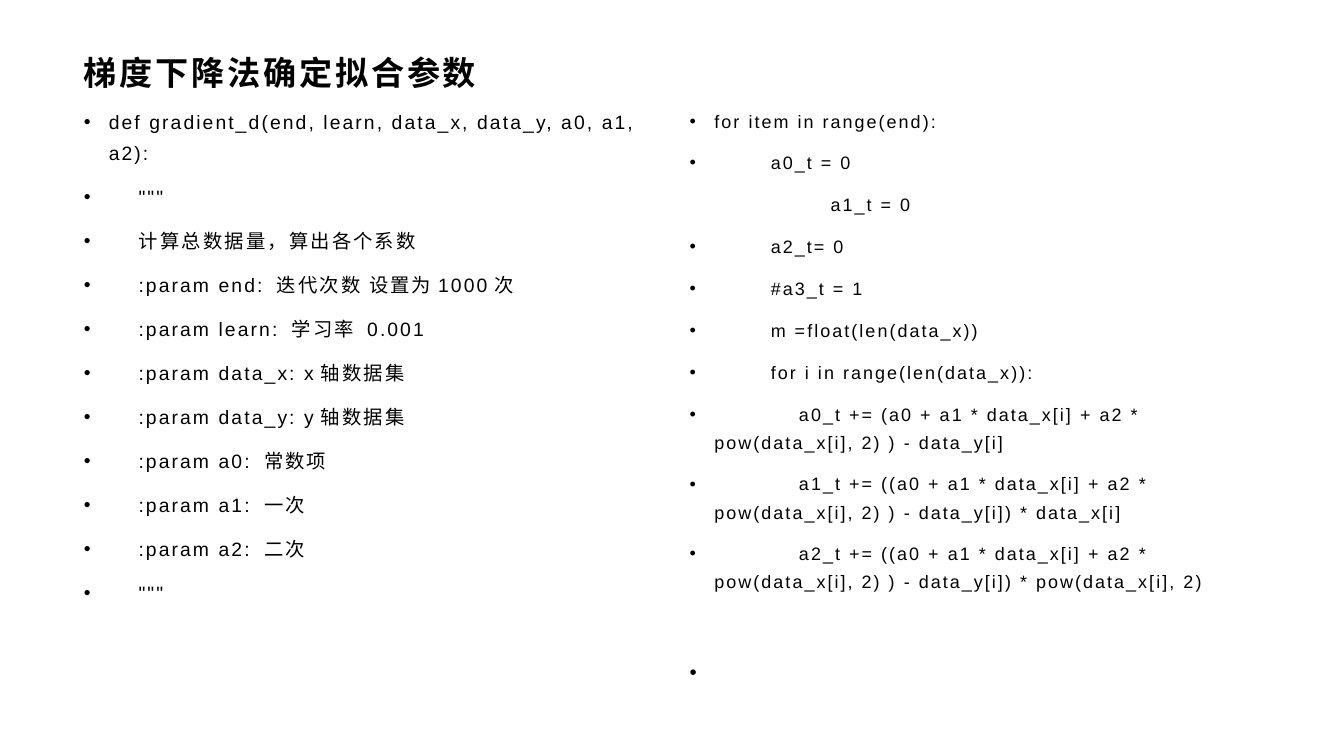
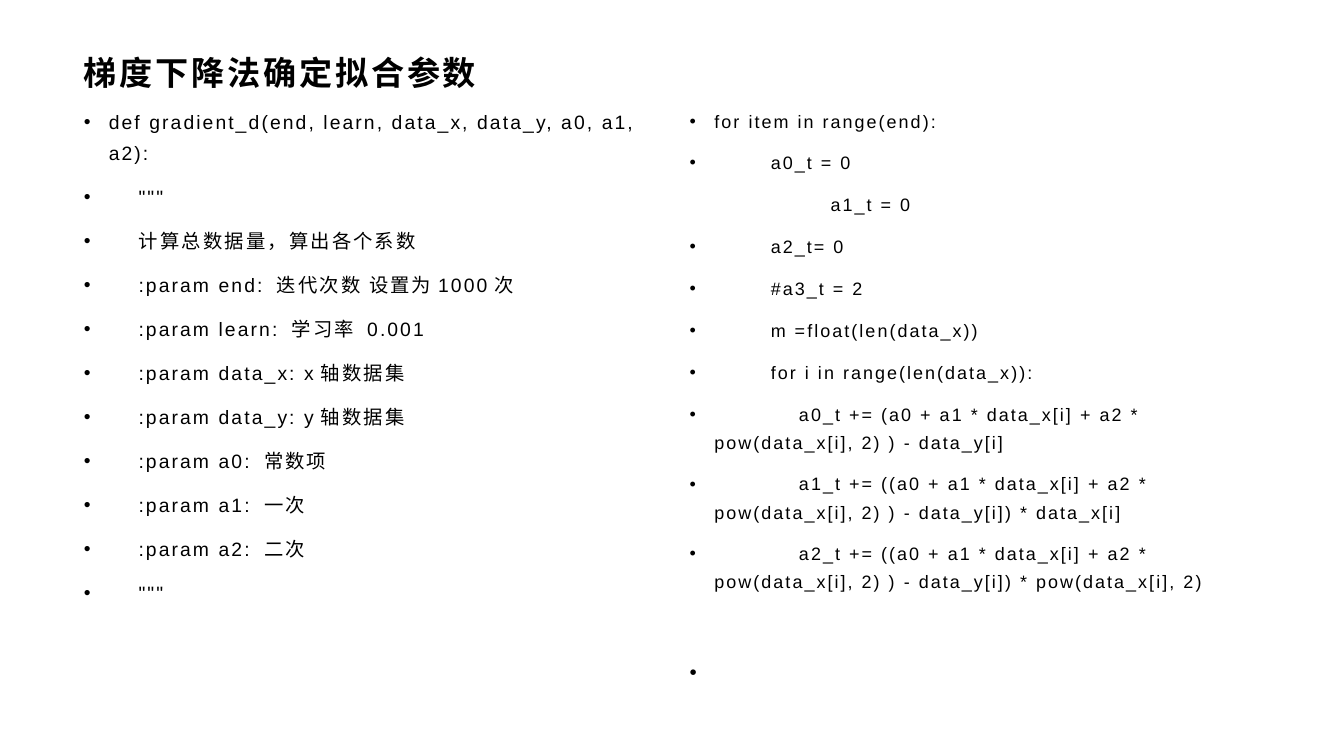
1: 1 -> 2 (857, 290)
